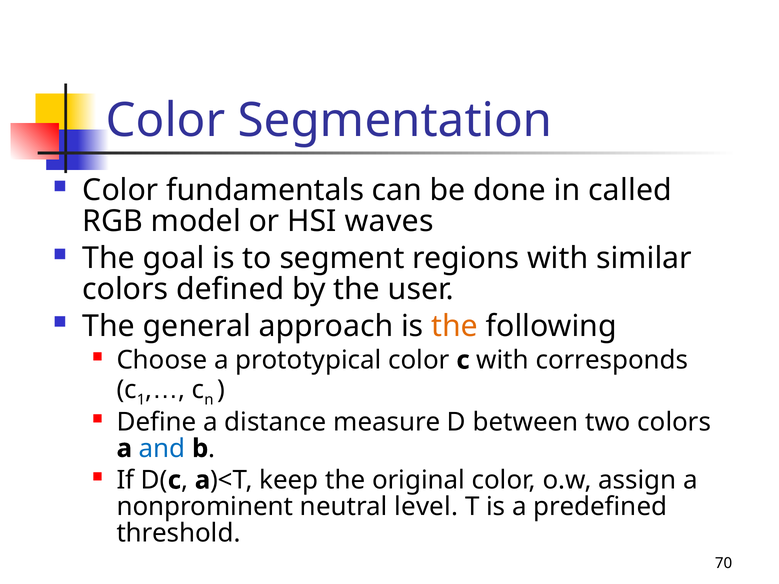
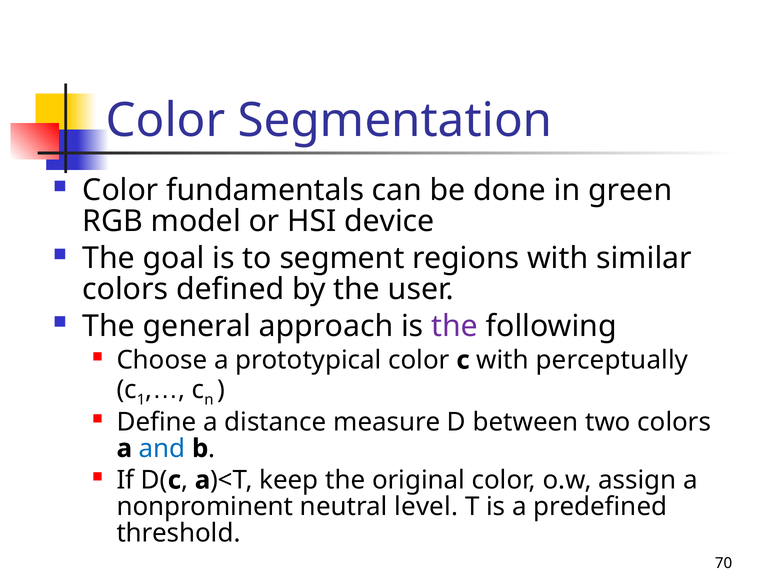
called: called -> green (630, 191)
waves: waves -> device (389, 221)
the colour: orange -> purple (455, 326)
corresponds: corresponds -> perceptually (612, 360)
